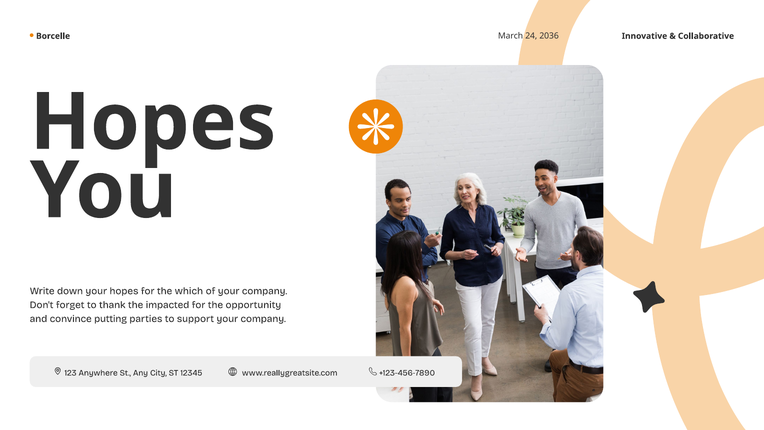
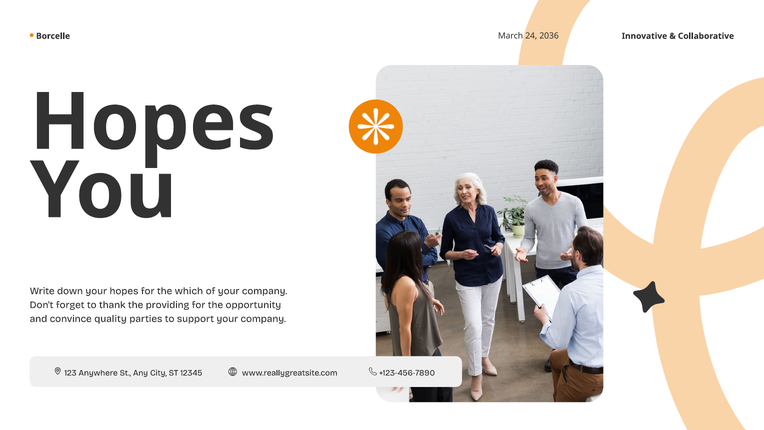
impacted: impacted -> providing (168, 305)
putting: putting -> quality (110, 319)
